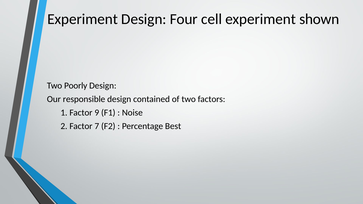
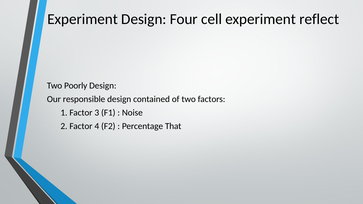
shown: shown -> reflect (319, 19)
9: 9 -> 3 (97, 113)
7: 7 -> 4 (97, 126)
Best: Best -> That (173, 126)
